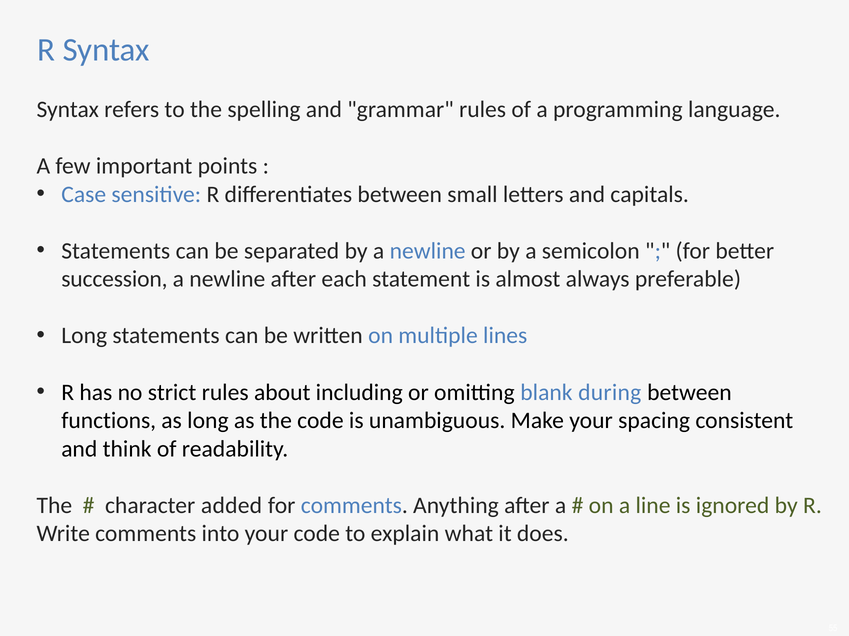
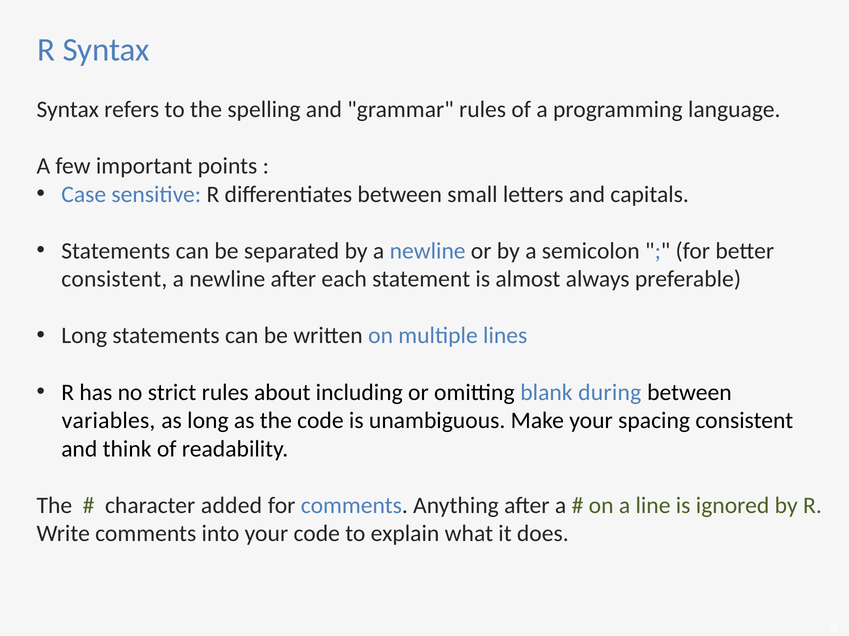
succession: succession -> consistent (114, 279)
functions: functions -> variables (109, 421)
